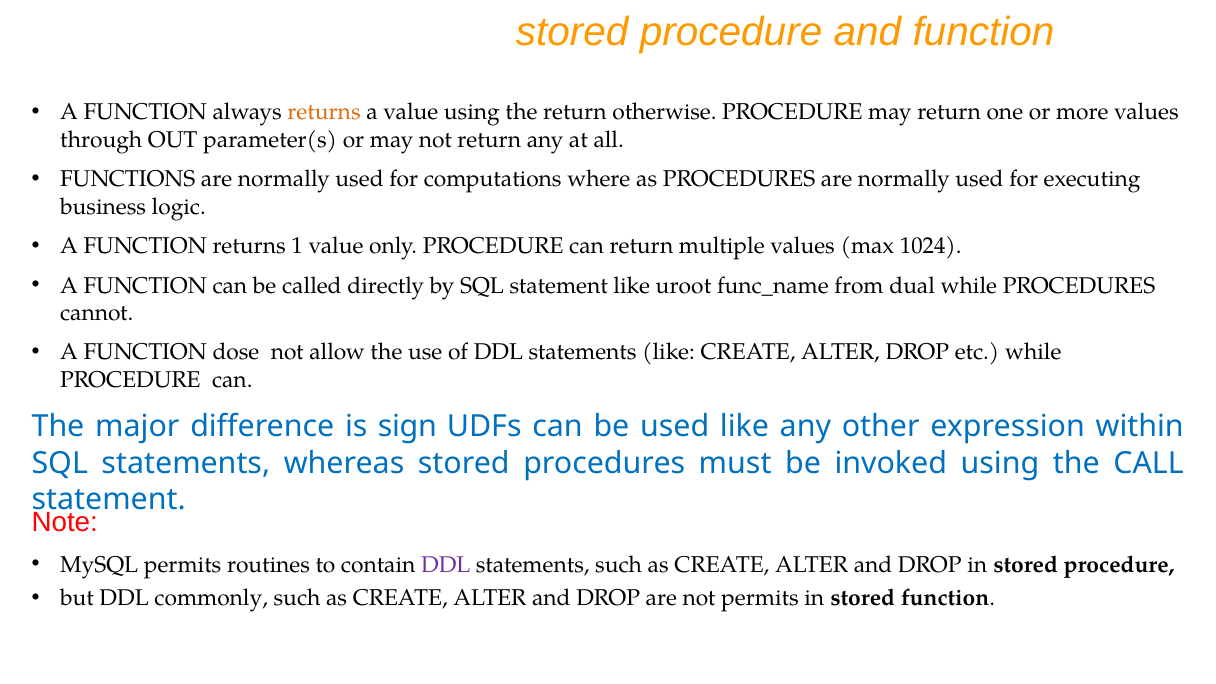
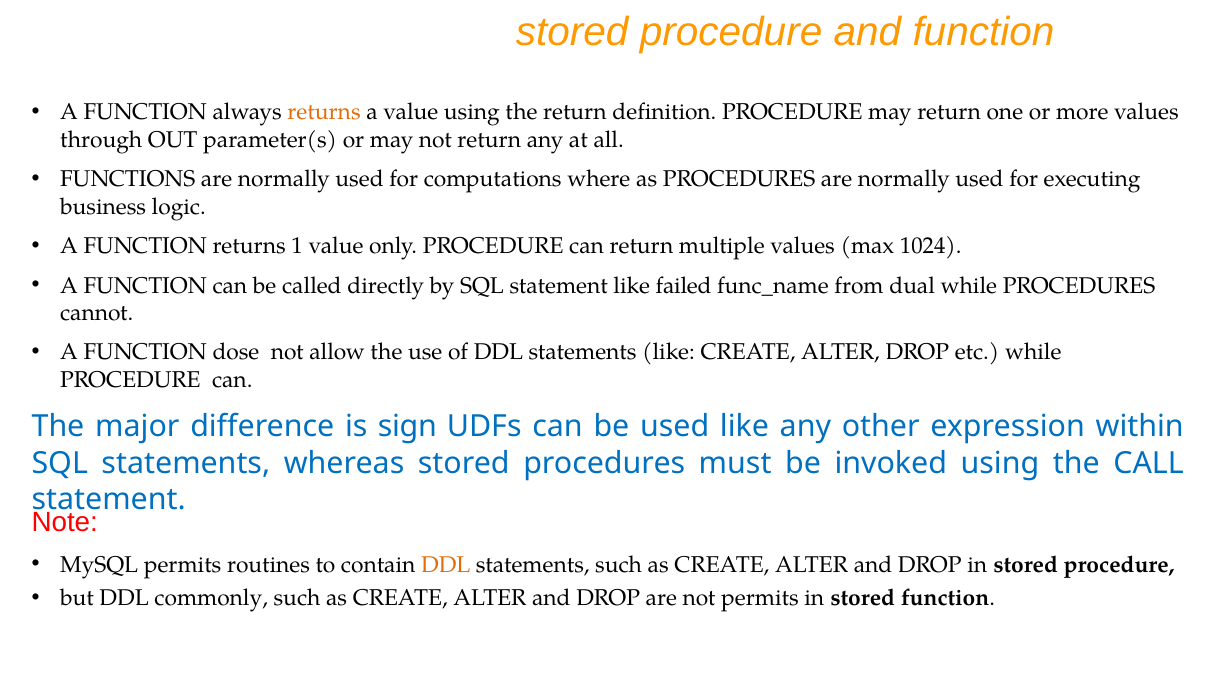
otherwise: otherwise -> definition (664, 112)
uroot: uroot -> failed (684, 286)
DDL colour: purple -> orange (446, 565)
